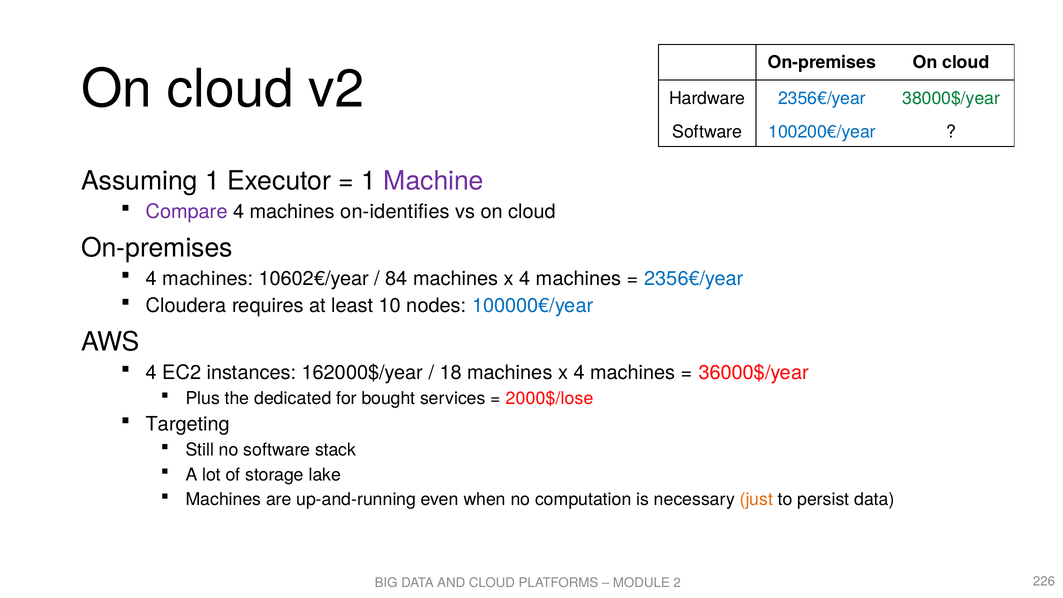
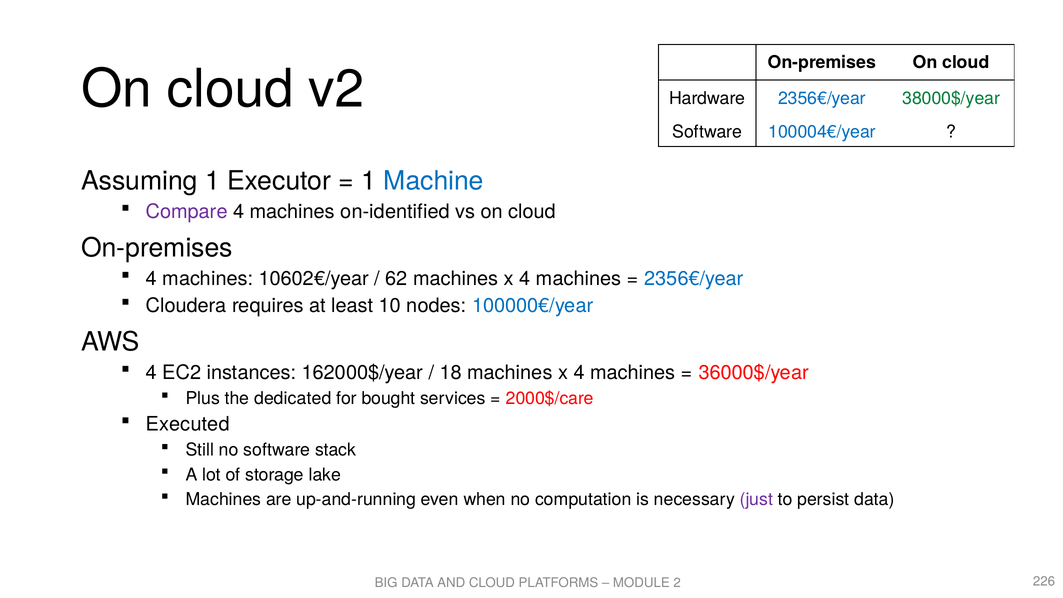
100200€/year: 100200€/year -> 100004€/year (822, 132)
Machine colour: purple -> blue (434, 181)
on-identifies: on-identifies -> on-identified (395, 212)
84: 84 -> 62 (396, 279)
2000$/lose: 2000$/lose -> 2000$/care (550, 398)
Targeting: Targeting -> Executed (188, 424)
just colour: orange -> purple (756, 499)
